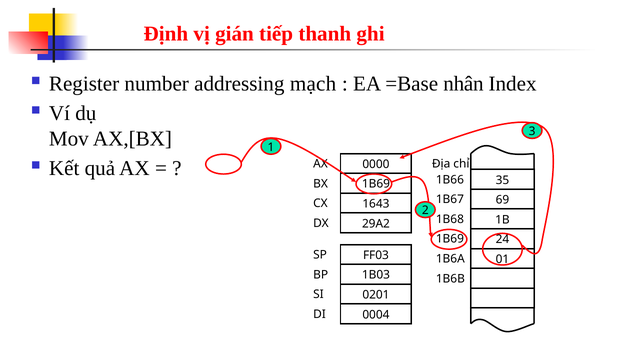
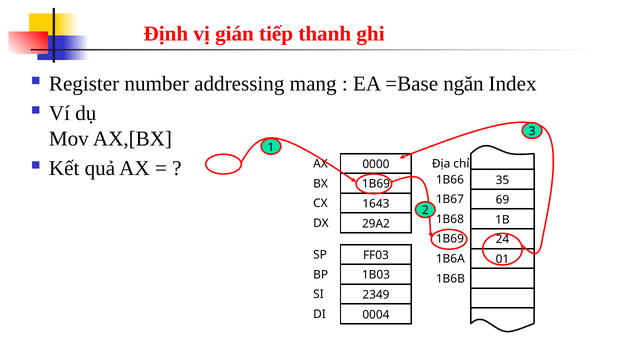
mạch: mạch -> mang (313, 84)
nhân: nhân -> ngăn (463, 84)
0201: 0201 -> 2349 (376, 295)
